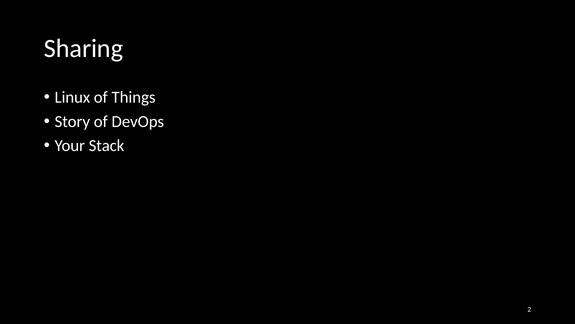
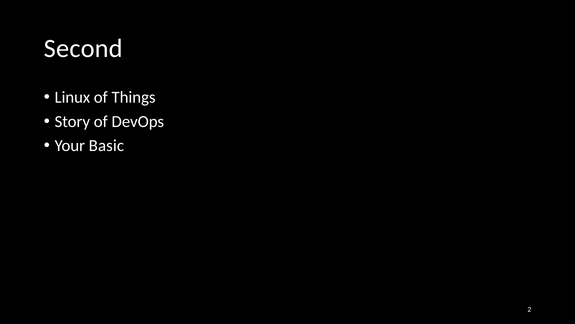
Sharing: Sharing -> Second (83, 48)
Stack: Stack -> Basic (106, 145)
